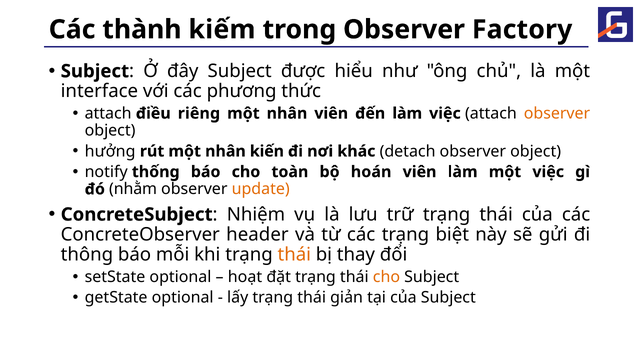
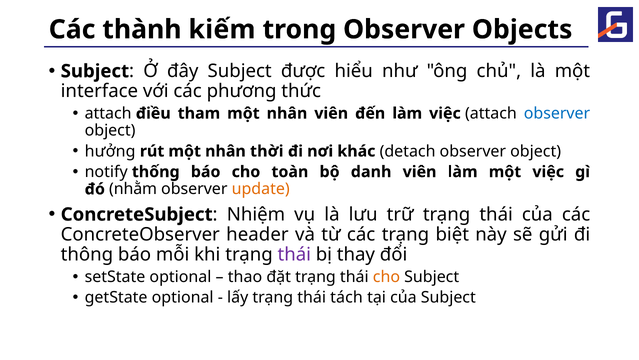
Factory: Factory -> Objects (522, 30)
riêng: riêng -> tham (199, 113)
observer colour: orange -> blue (557, 113)
kiến: kiến -> thời (267, 151)
hoán: hoán -> danh (371, 172)
thái colour: orange -> purple (294, 254)
hoạt: hoạt -> thao (245, 276)
giản: giản -> tách (346, 297)
